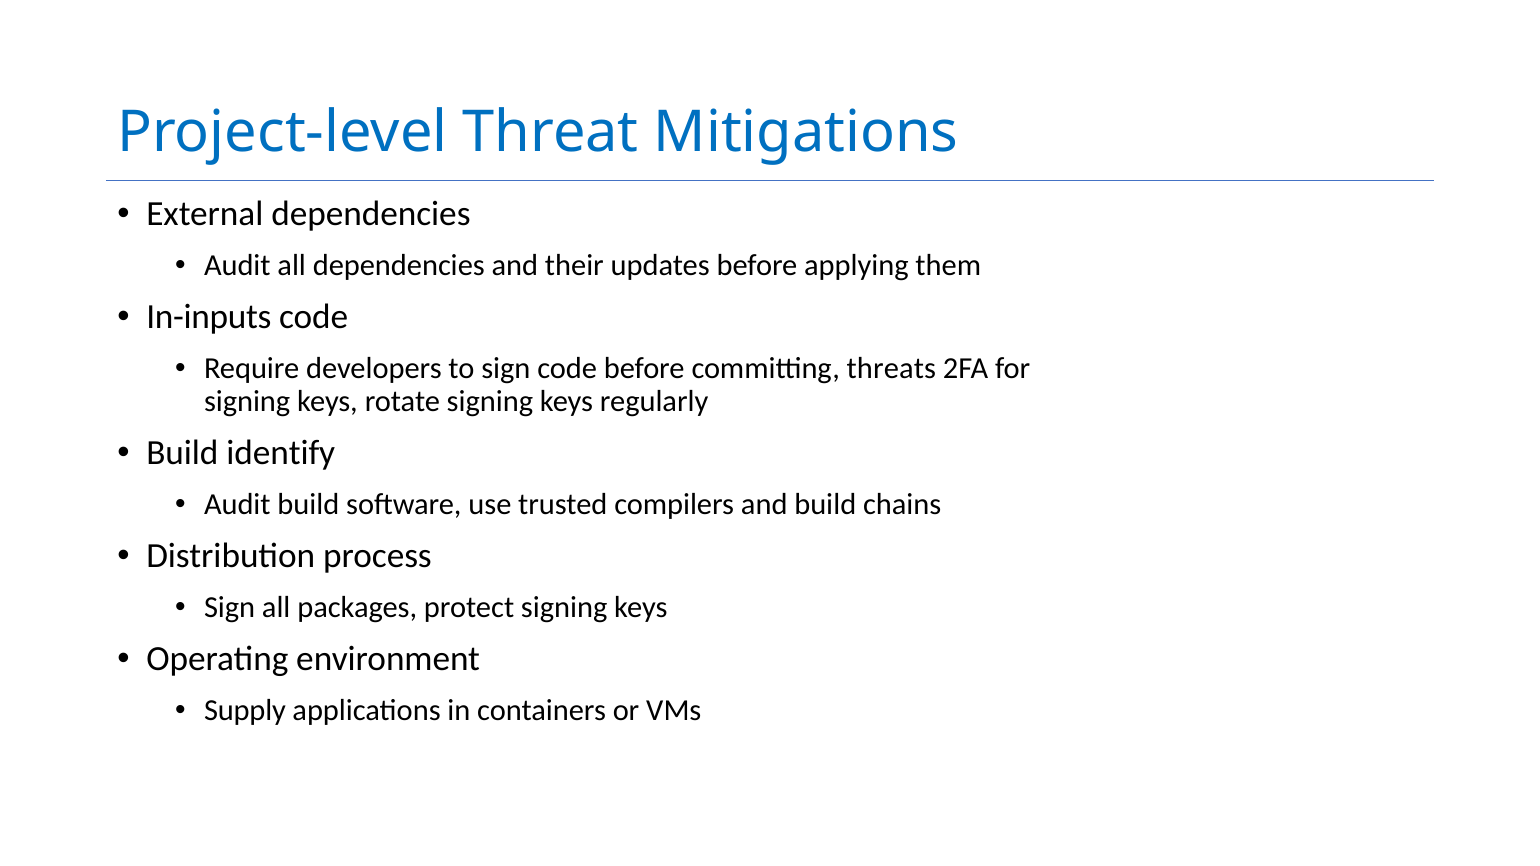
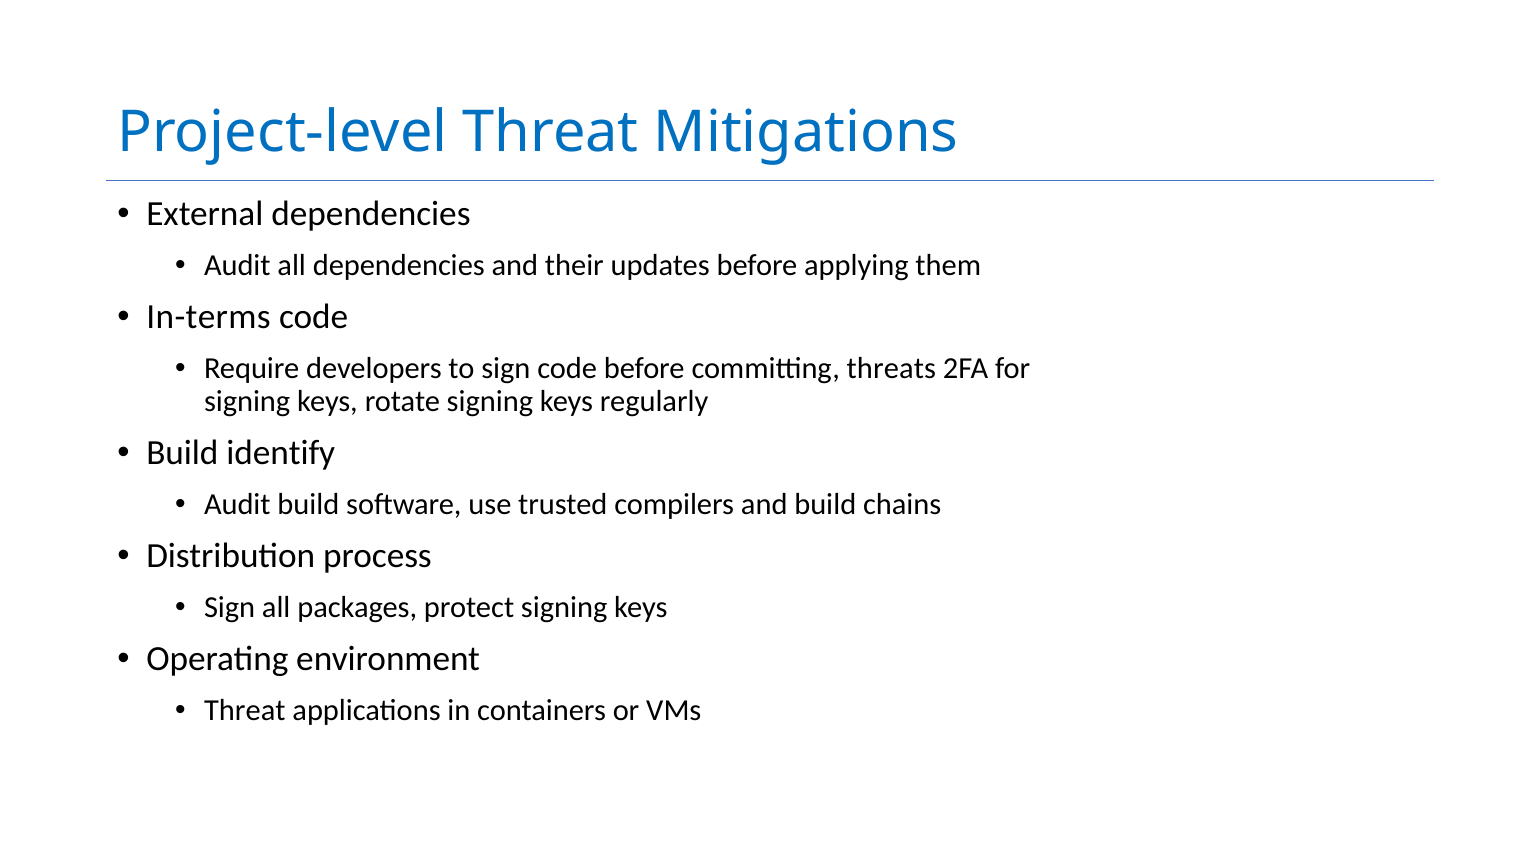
In-inputs: In-inputs -> In-terms (209, 317)
Supply: Supply -> Threat (245, 711)
